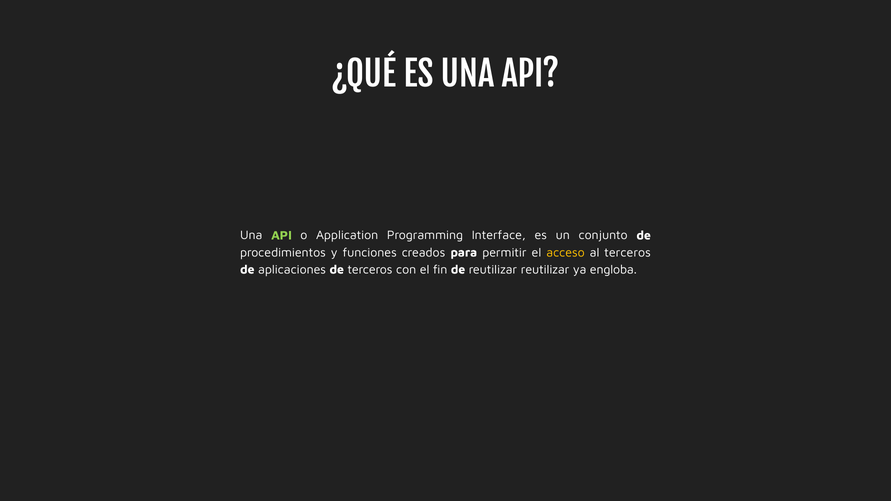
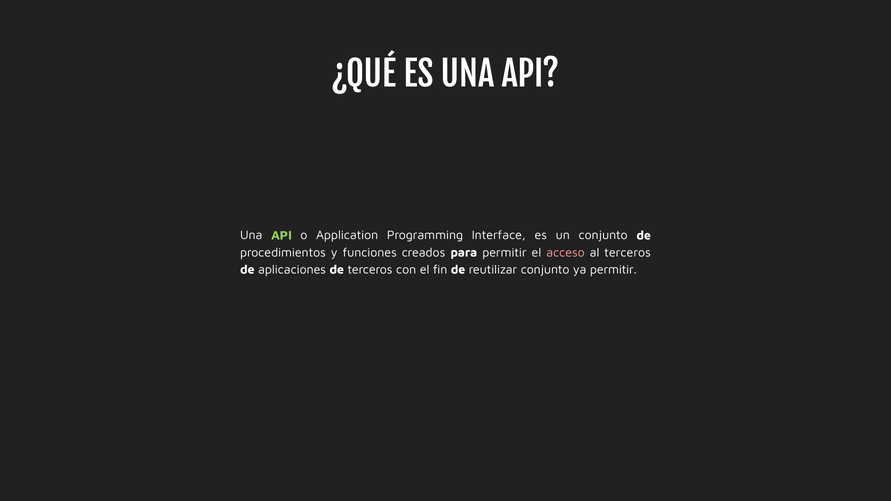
acceso colour: yellow -> pink (566, 253)
reutilizar reutilizar: reutilizar -> conjunto (545, 270)
ya engloba: engloba -> permitir (613, 270)
